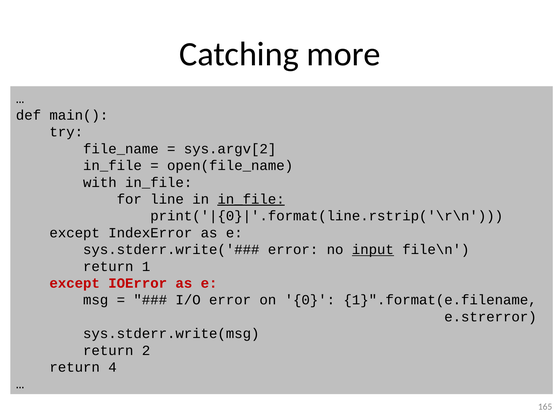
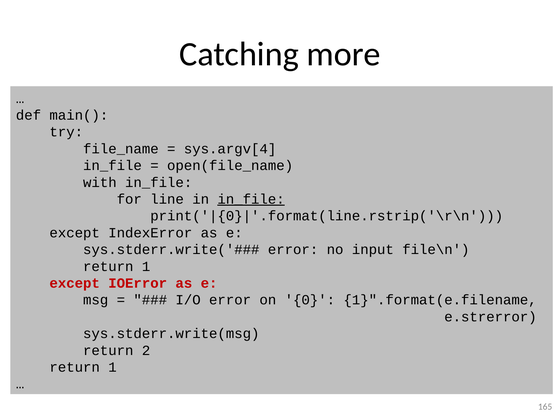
sys.argv[2: sys.argv[2 -> sys.argv[4 (230, 149)
input underline: present -> none (373, 250)
4: 4 -> 1 (112, 367)
